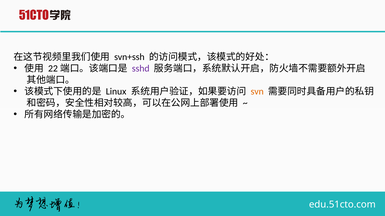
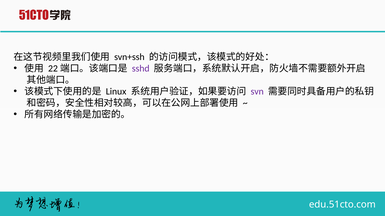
svn colour: orange -> purple (257, 92)
